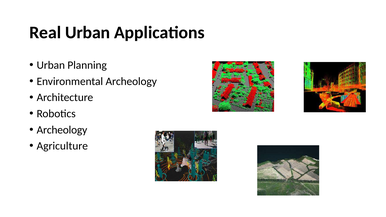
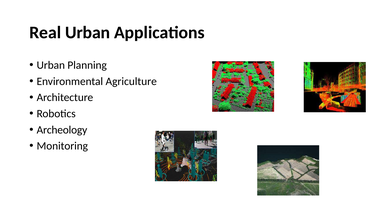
Environmental Archeology: Archeology -> Agriculture (131, 81)
Agriculture: Agriculture -> Monitoring (62, 146)
